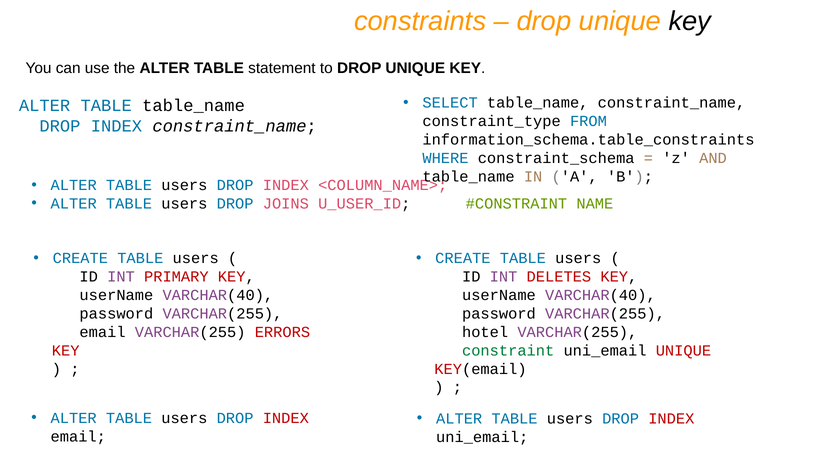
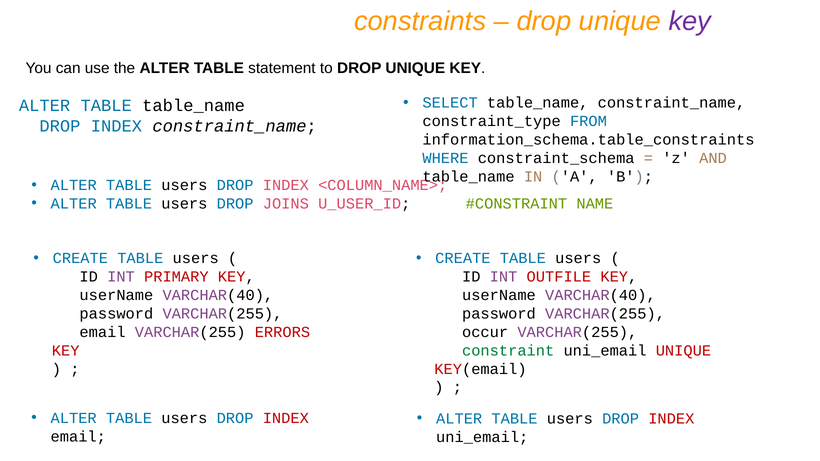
key colour: black -> purple (690, 21)
DELETES: DELETES -> OUTFILE (559, 277)
hotel: hotel -> occur (485, 332)
